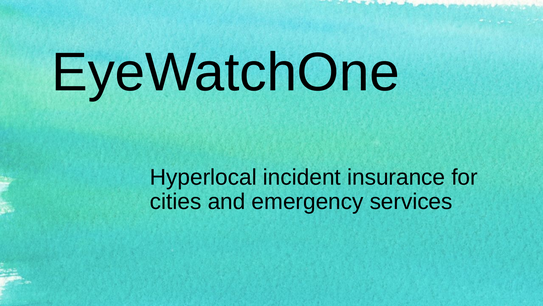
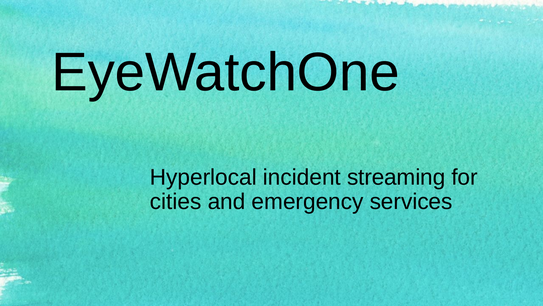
insurance: insurance -> streaming (396, 177)
